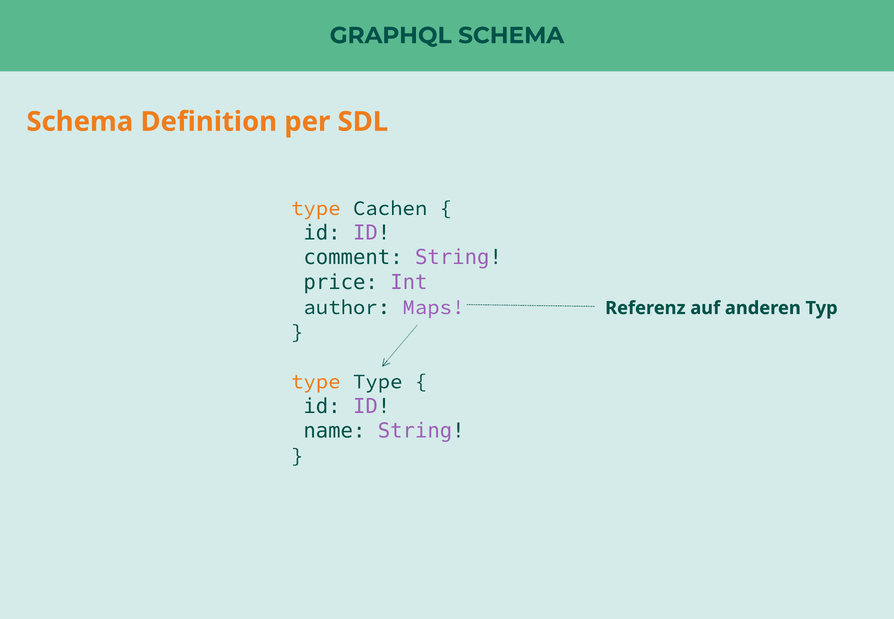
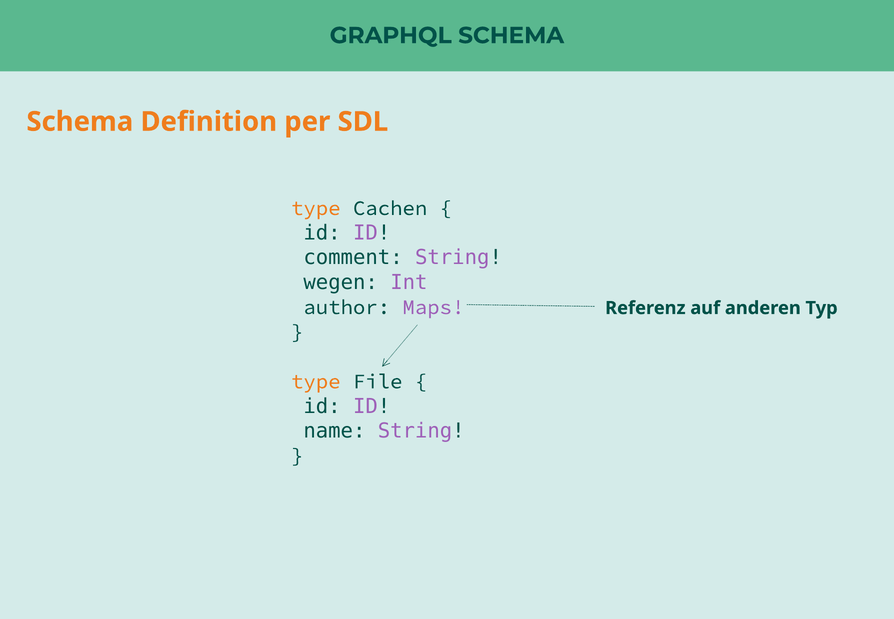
price: price -> wegen (341, 282)
type Type: Type -> File (378, 381)
